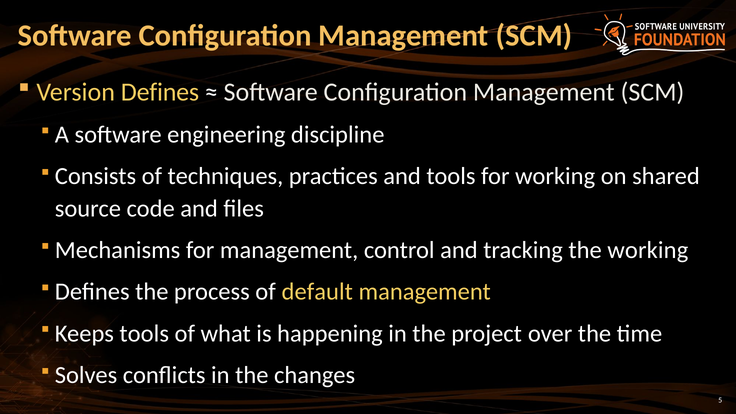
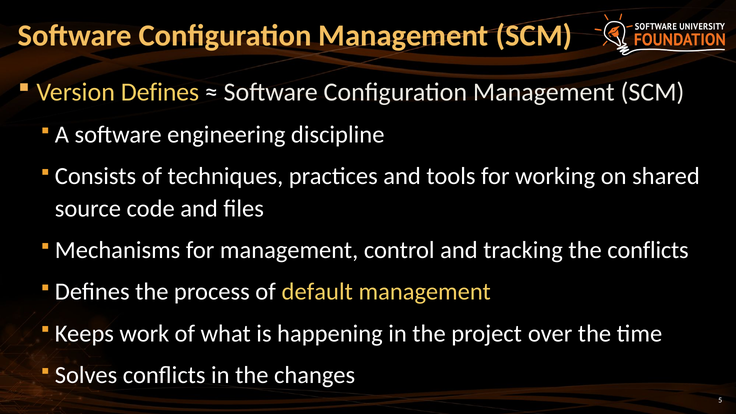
the working: working -> conflicts (648, 250)
Keeps tools: tools -> work (144, 334)
